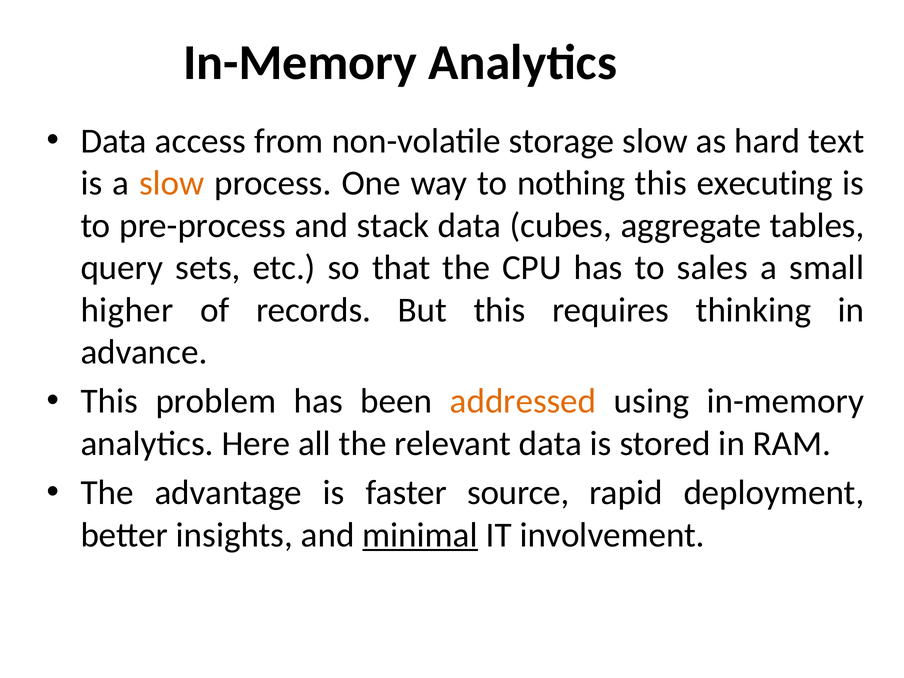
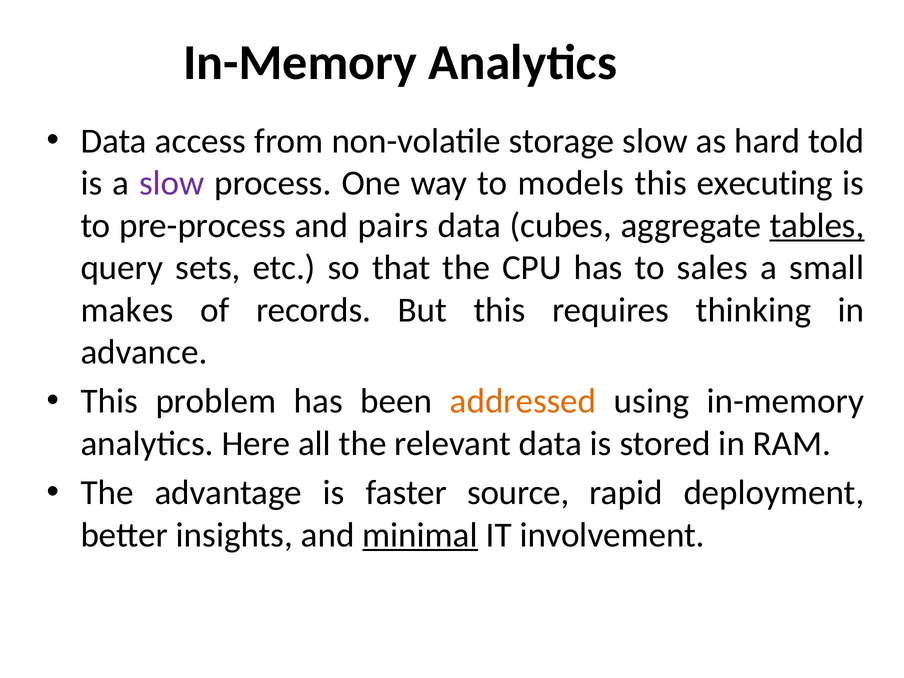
text: text -> told (836, 141)
slow colour: orange -> purple (172, 183)
nothing: nothing -> models (571, 183)
stack: stack -> pairs (393, 226)
tables underline: none -> present (817, 226)
higher: higher -> makes (127, 310)
